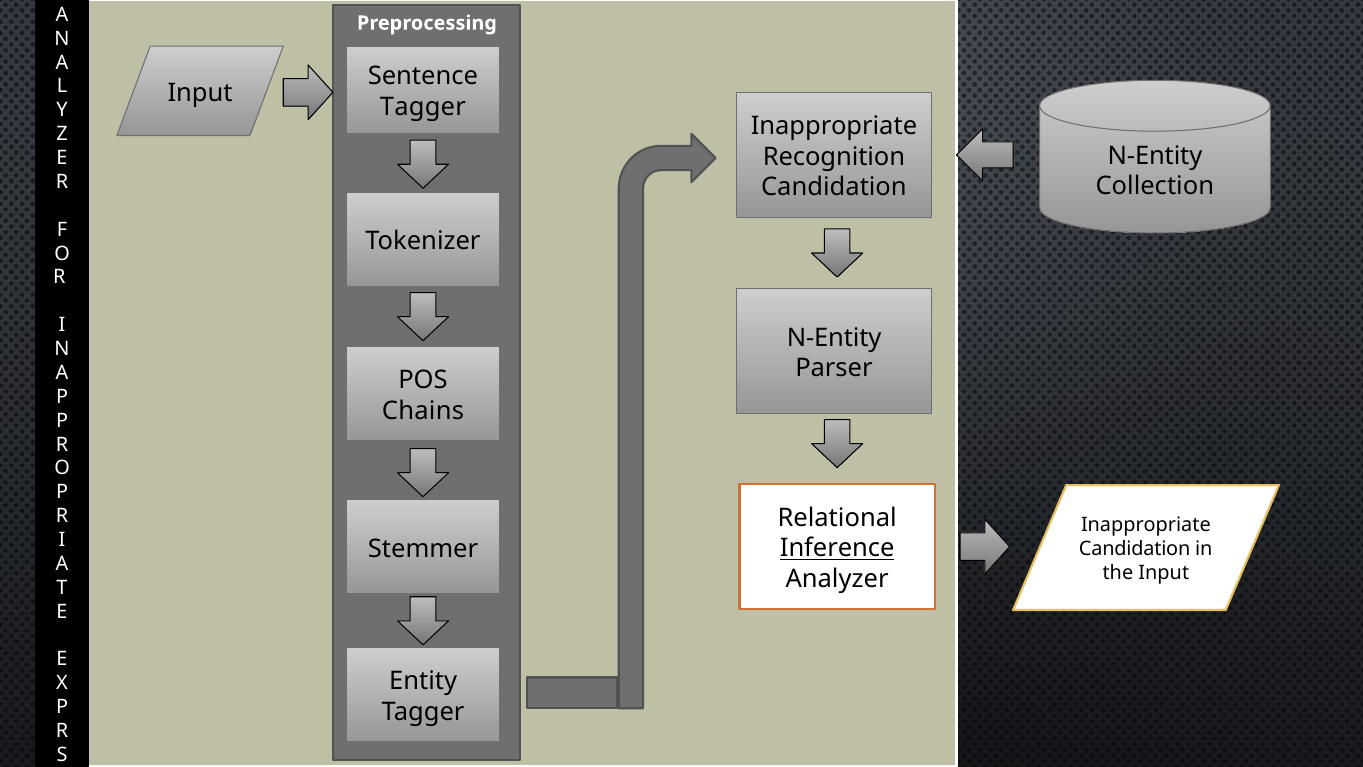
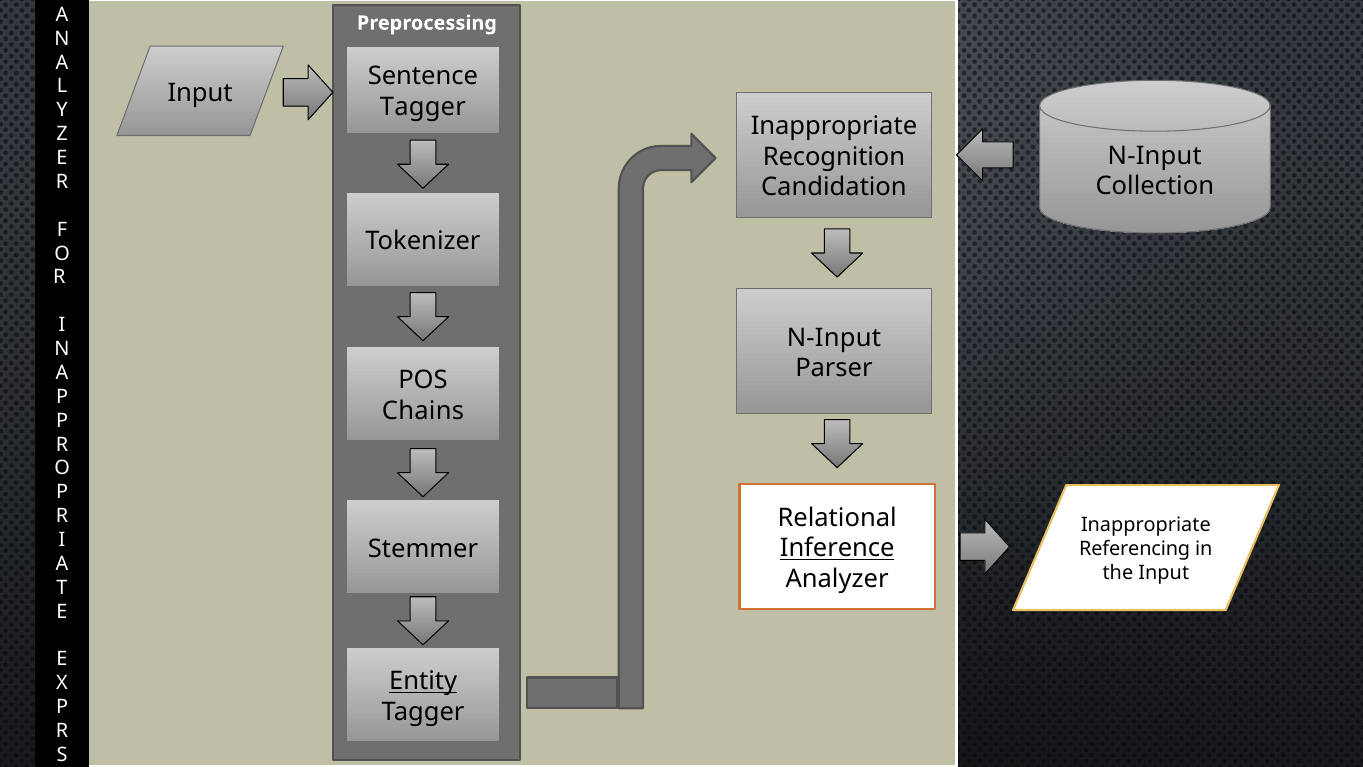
N-Entity: N-Entity -> N-Input (1155, 156)
N-Entity: N-Entity -> N-Input (834, 337)
Candidation: Candidation -> Referencing (1135, 549)
Entity underline: none -> present (423, 681)
